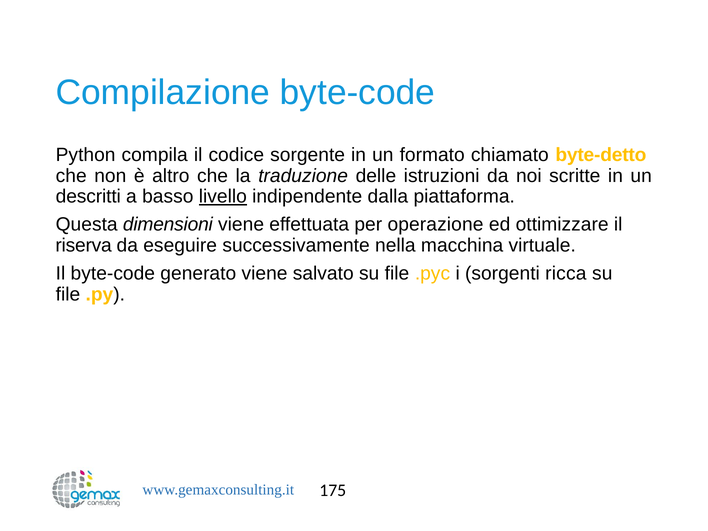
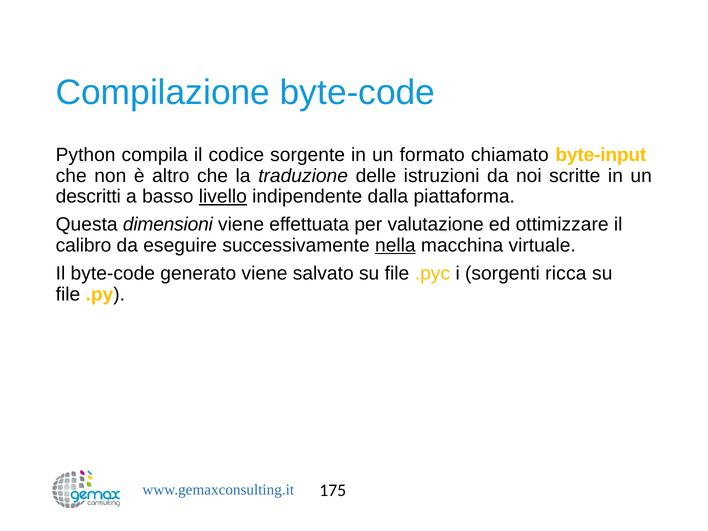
byte-detto: byte-detto -> byte-input (601, 155)
operazione: operazione -> valutazione (436, 225)
riserva: riserva -> calibro (84, 245)
nella underline: none -> present (395, 245)
